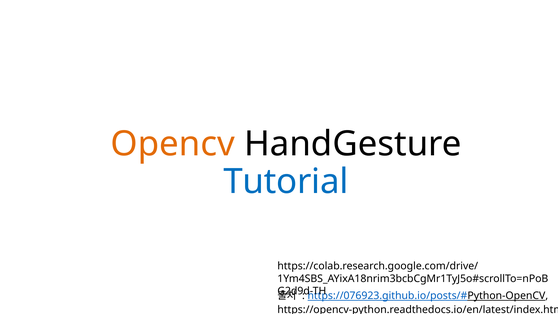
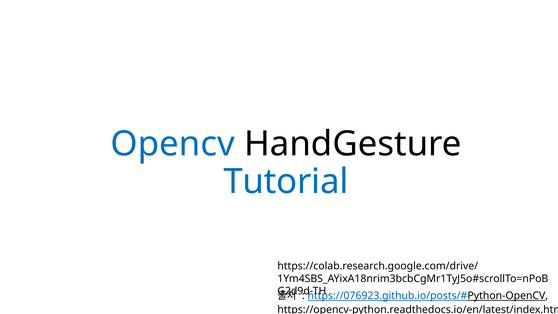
Opencv colour: orange -> blue (173, 144)
